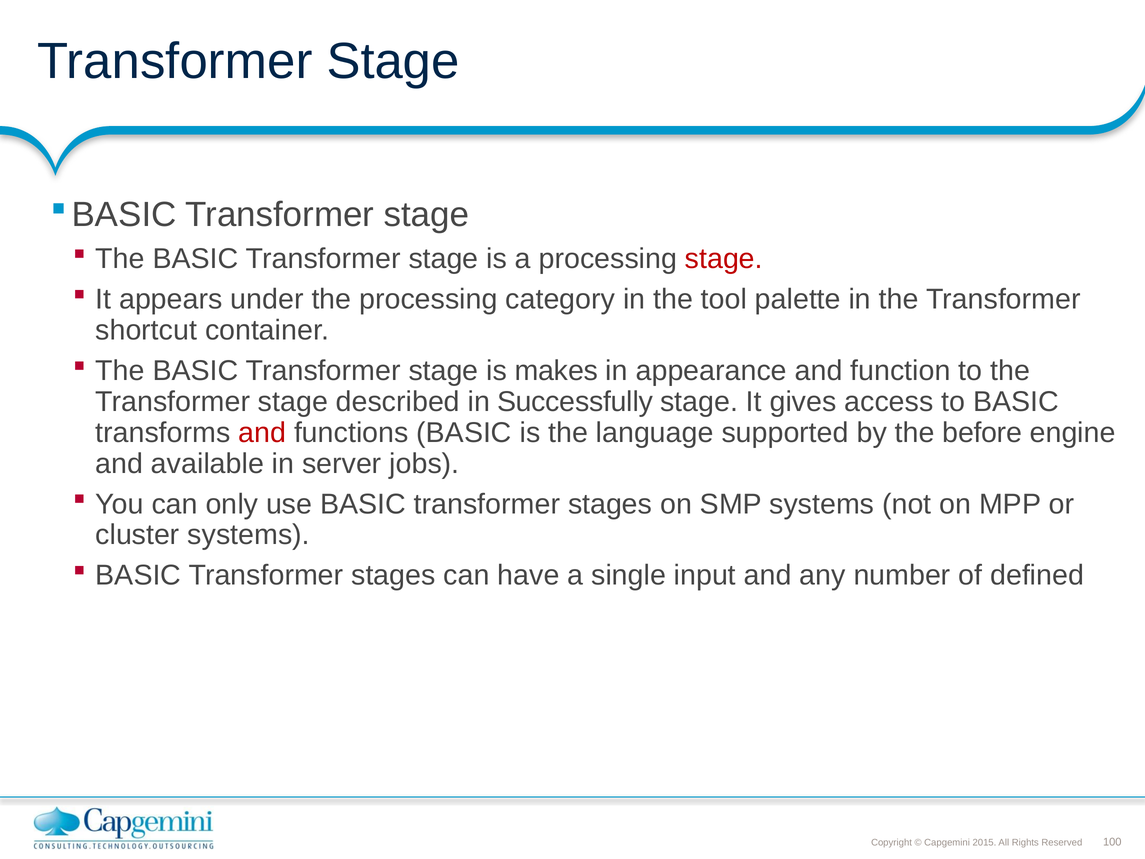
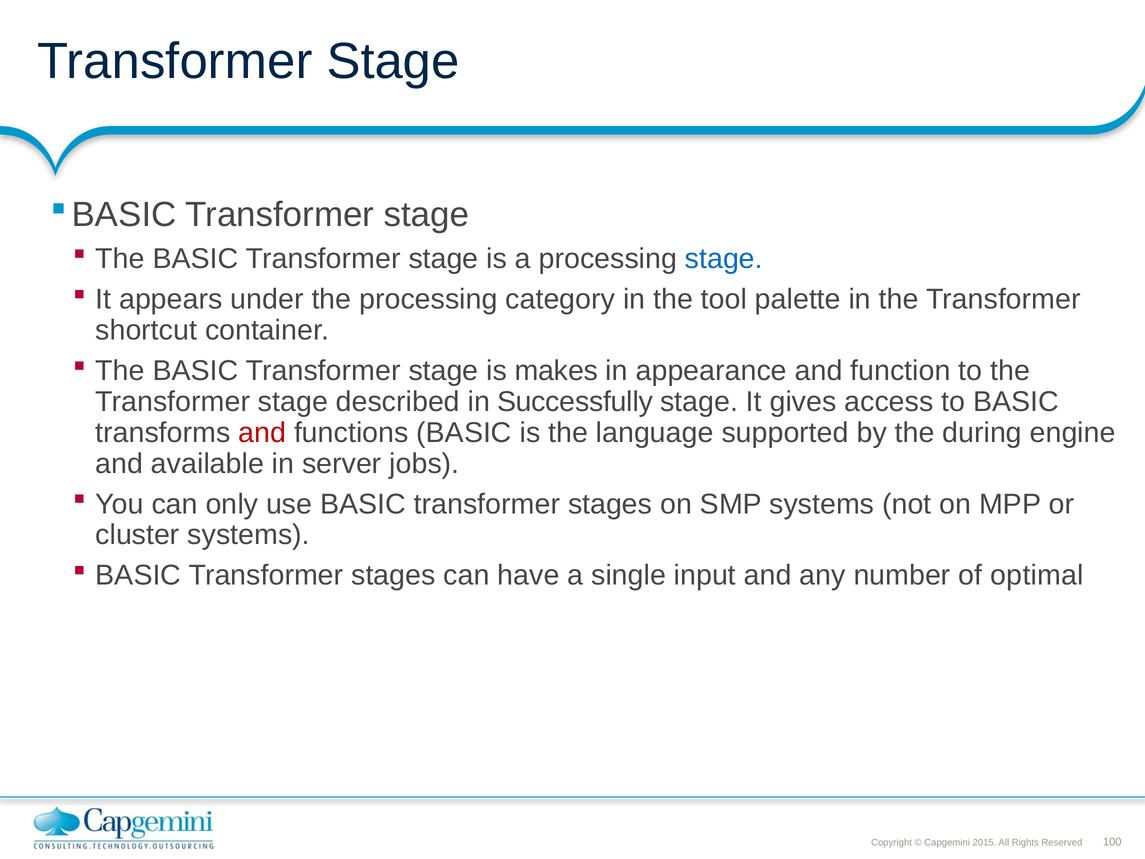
stage colour: red -> blue (724, 259)
before: before -> during (982, 433)
defined: defined -> optimal (1037, 575)
